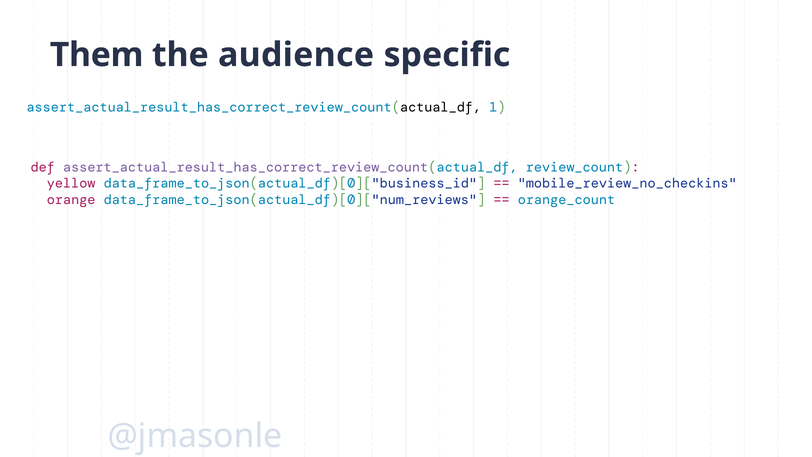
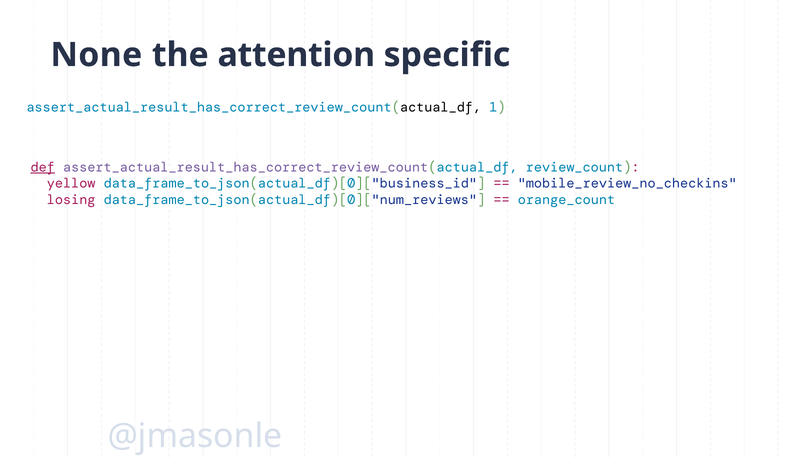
Them: Them -> None (96, 55)
audience: audience -> attention (296, 55)
def underline: none -> present (43, 167)
orange: orange -> losing (71, 200)
